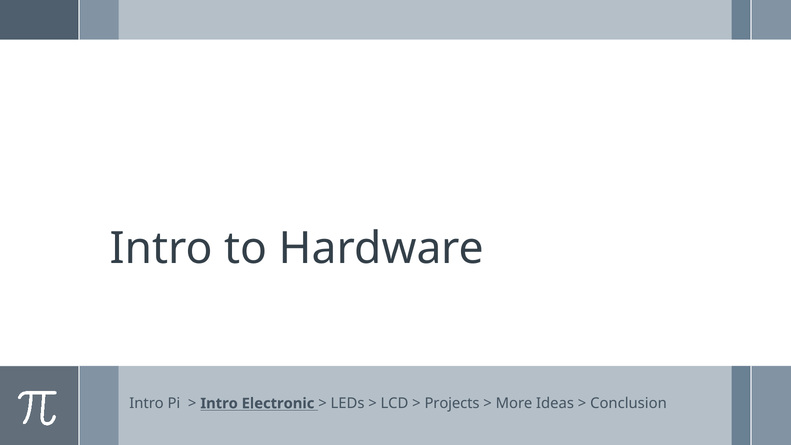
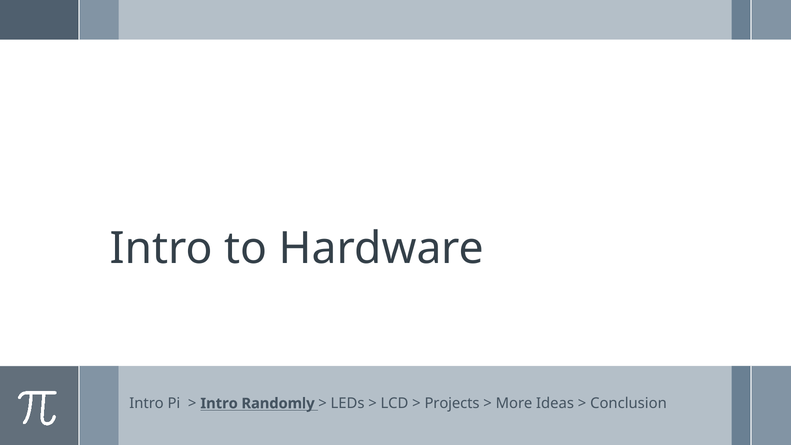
Electronic: Electronic -> Randomly (278, 404)
